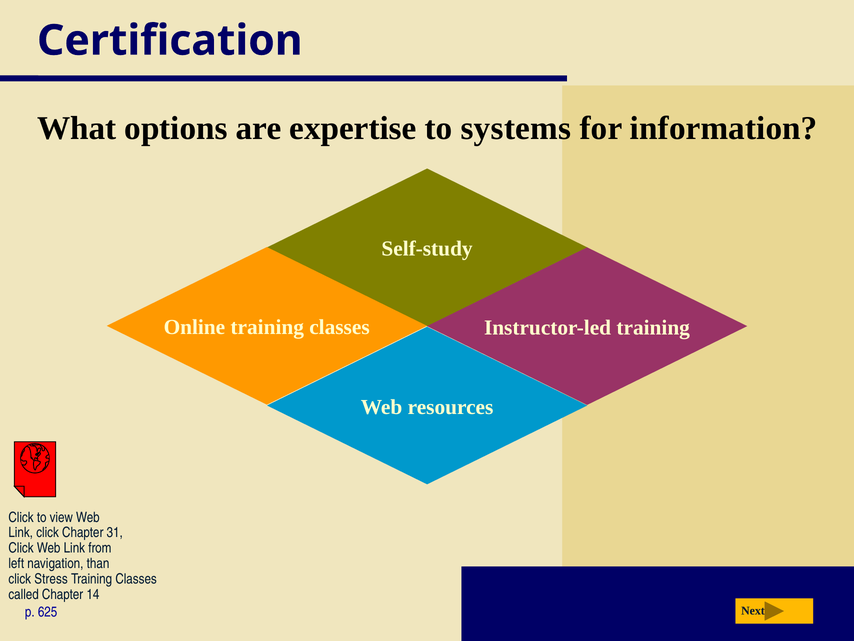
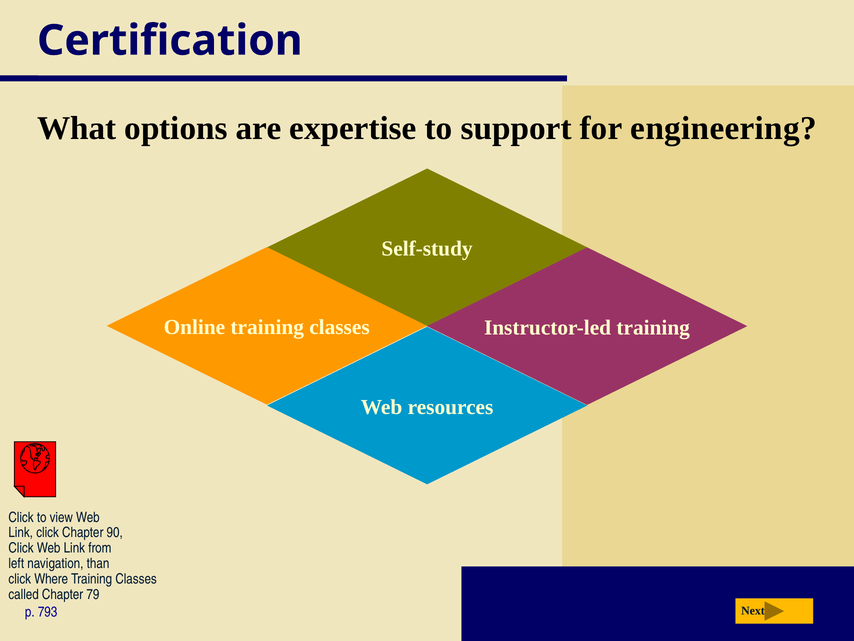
systems: systems -> support (516, 128)
information: information -> engineering (724, 128)
31: 31 -> 90 (115, 532)
Stress: Stress -> Where (51, 578)
14: 14 -> 79 (93, 594)
625: 625 -> 793 (48, 611)
